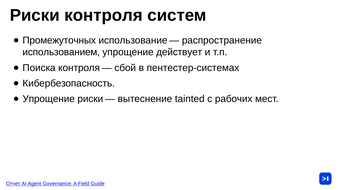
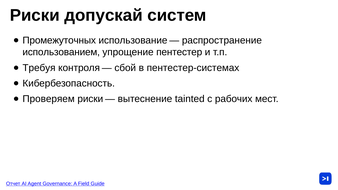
Риски контроля: контроля -> допускай (104, 15)
действует: действует -> пентестер (179, 52)
Поиска: Поиска -> Требуя (39, 68)
Упрощение: Упрощение -> Проверяем (49, 99)
